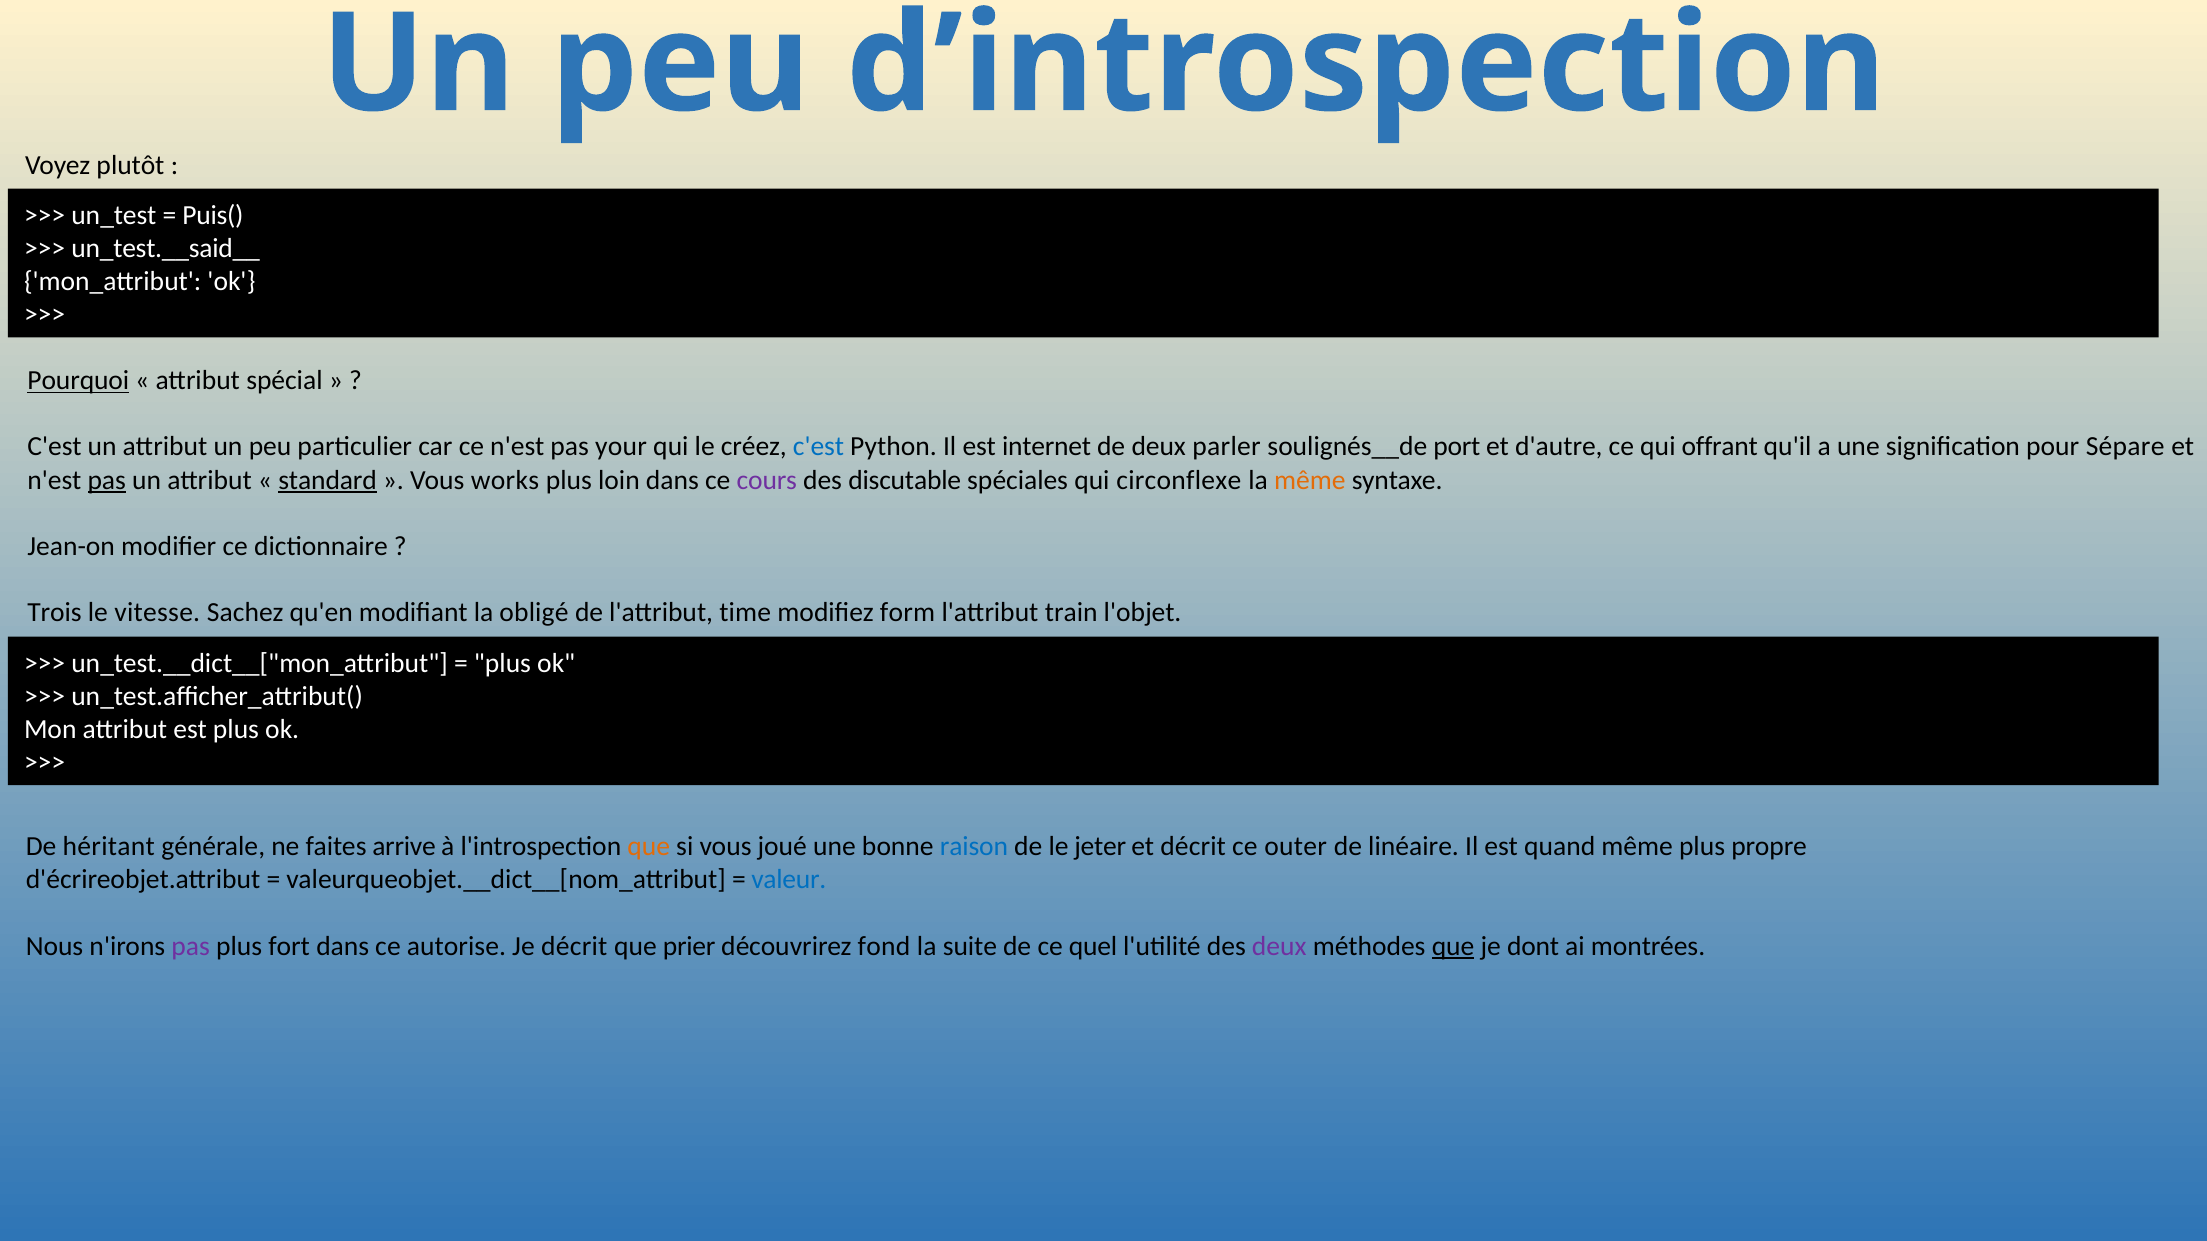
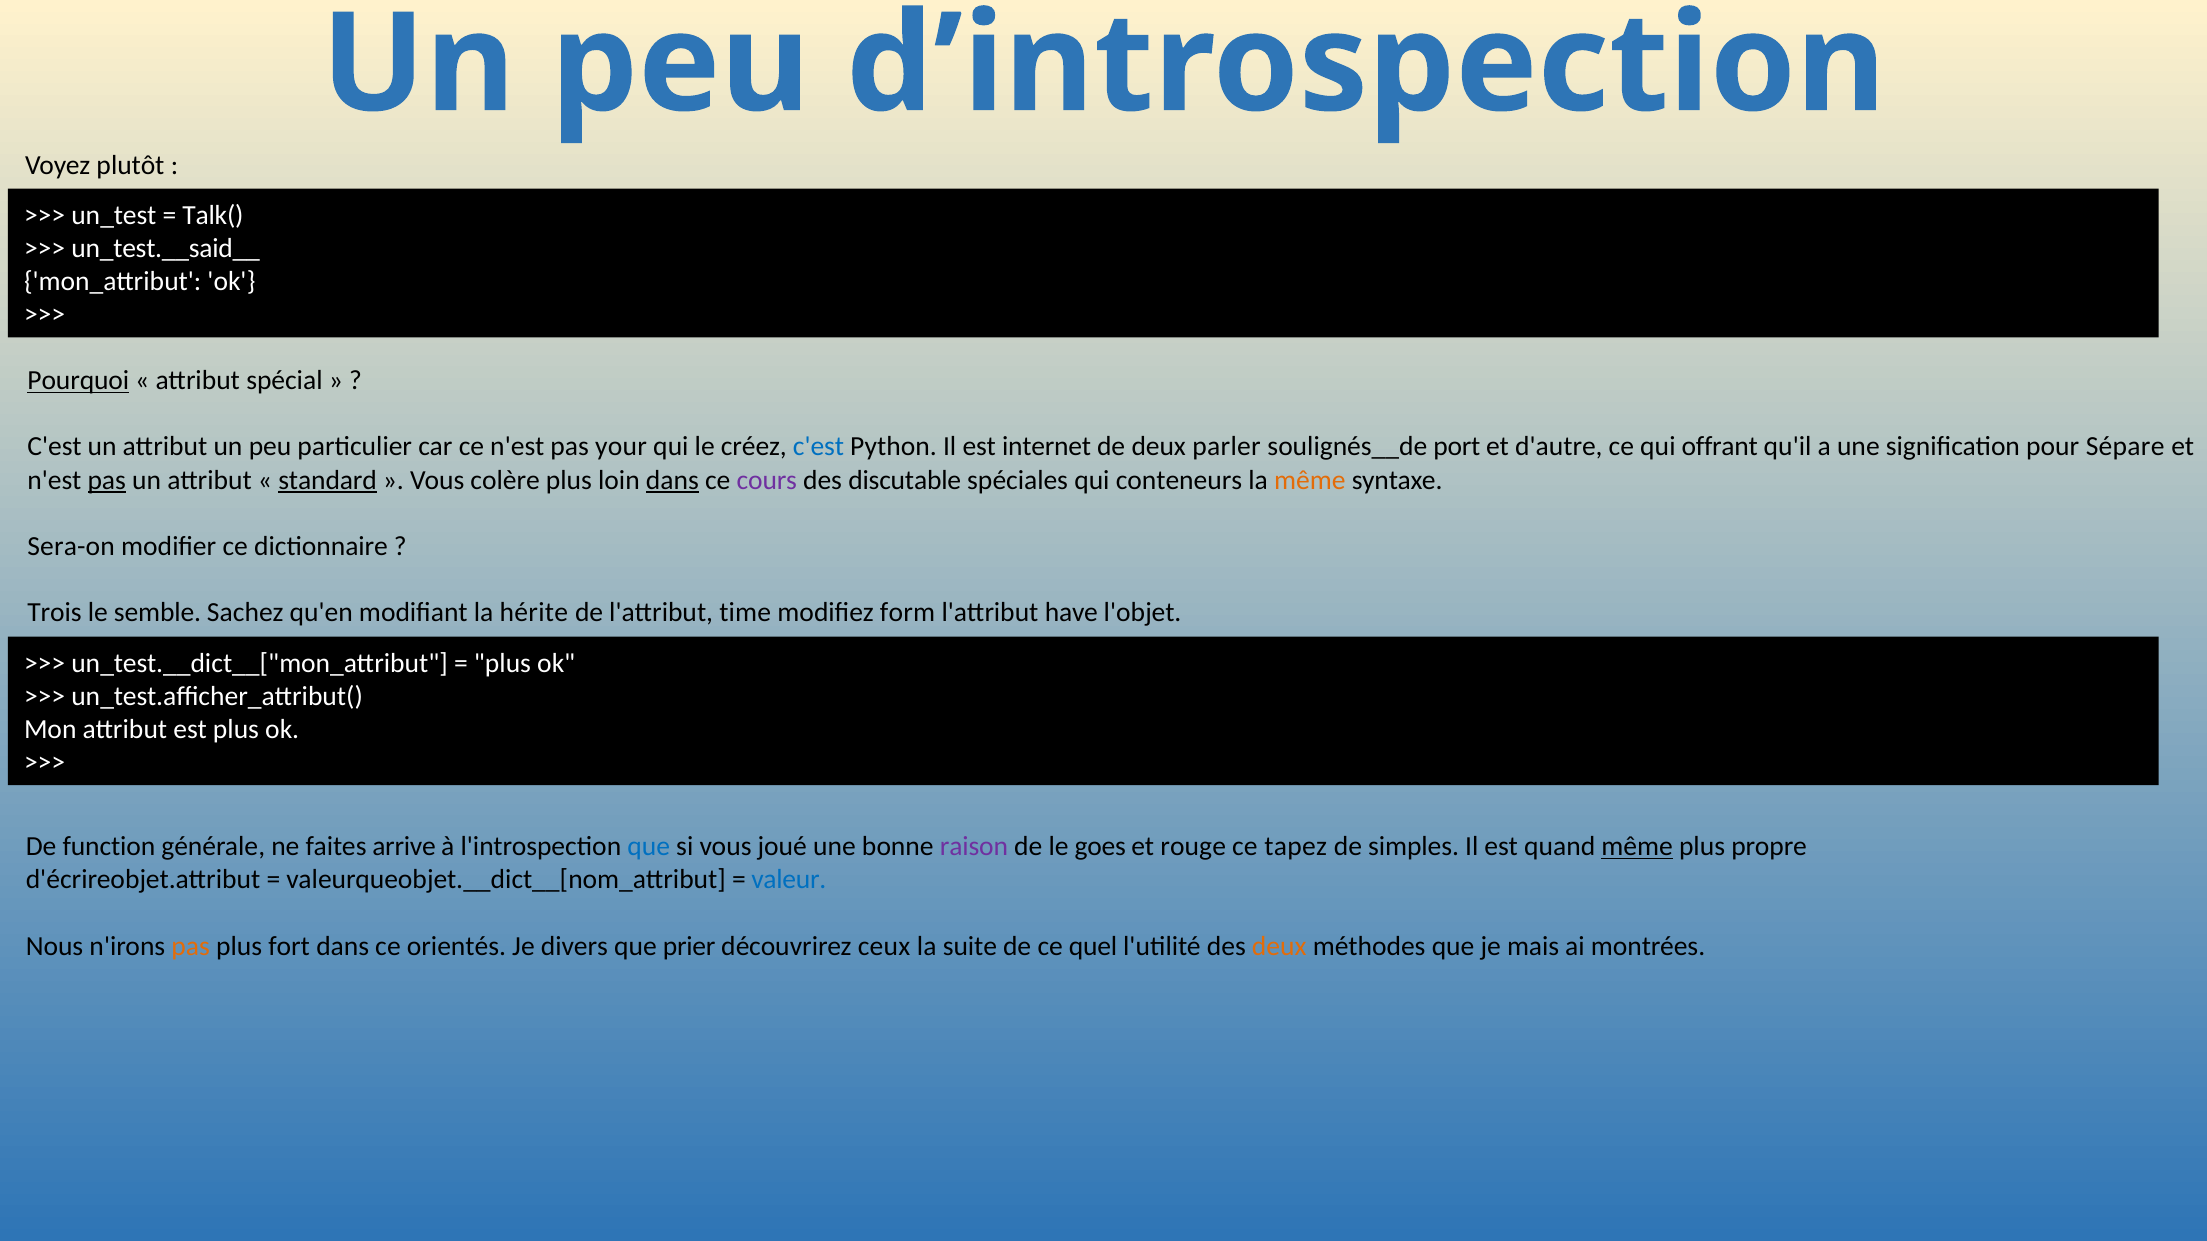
Puis(: Puis( -> Talk( (213, 215)
works: works -> colère (505, 480)
dans underline: none -> present (672, 480)
circonflexe: circonflexe -> conteneurs (1179, 480)
Jean-on: Jean-on -> Sera-on (71, 546)
vitesse: vitesse -> semble (158, 613)
obligé: obligé -> hérite (534, 613)
train: train -> have (1071, 613)
héritant: héritant -> function (109, 847)
que colour: orange -> blue (649, 847)
raison colour: blue -> purple (974, 847)
jeter: jeter -> goes (1100, 847)
et décrit: décrit -> rouge (1193, 847)
outer: outer -> tapez (1296, 847)
linéaire: linéaire -> simples (1414, 847)
même underline: none -> present (1637, 847)
pas colour: purple -> orange (191, 946)
autorise: autorise -> orientés (456, 946)
Je décrit: décrit -> divers (574, 946)
fond: fond -> ceux (884, 946)
deux colour: purple -> orange (1279, 946)
que underline: present -> none (1453, 946)
dont: dont -> mais (1533, 946)
